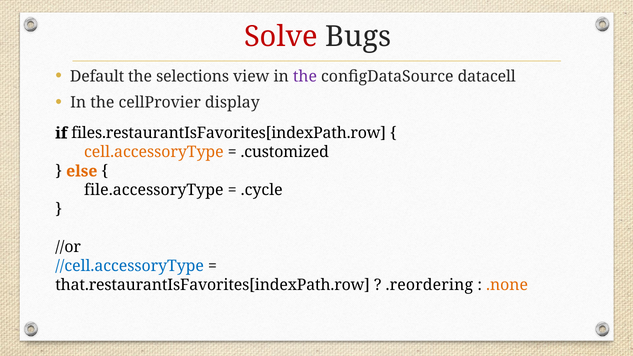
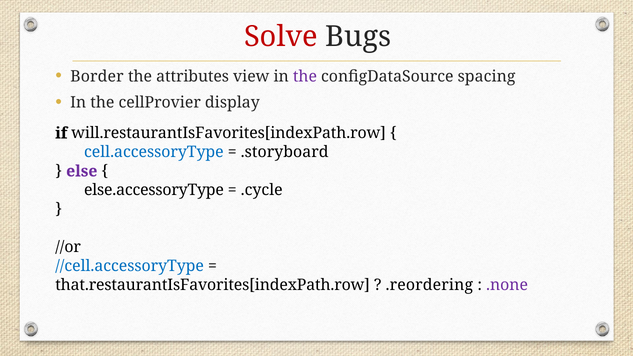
Default: Default -> Border (97, 76)
selections: selections -> attributes (193, 76)
datacell: datacell -> spacing (487, 76)
files.restaurantIsFavorites[indexPath.row: files.restaurantIsFavorites[indexPath.row -> will.restaurantIsFavorites[indexPath.row (229, 133)
cell.accessoryType colour: orange -> blue (154, 152)
.customized: .customized -> .storyboard (285, 152)
else colour: orange -> purple (82, 171)
file.accessoryType: file.accessoryType -> else.accessoryType (154, 190)
.none colour: orange -> purple (507, 285)
